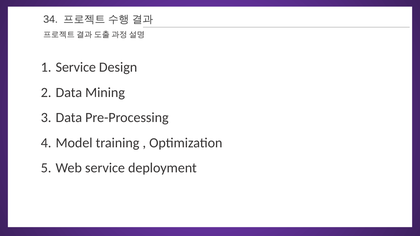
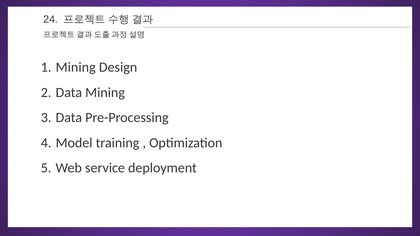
34: 34 -> 24 (51, 19)
Service: Service -> Mining (76, 67)
